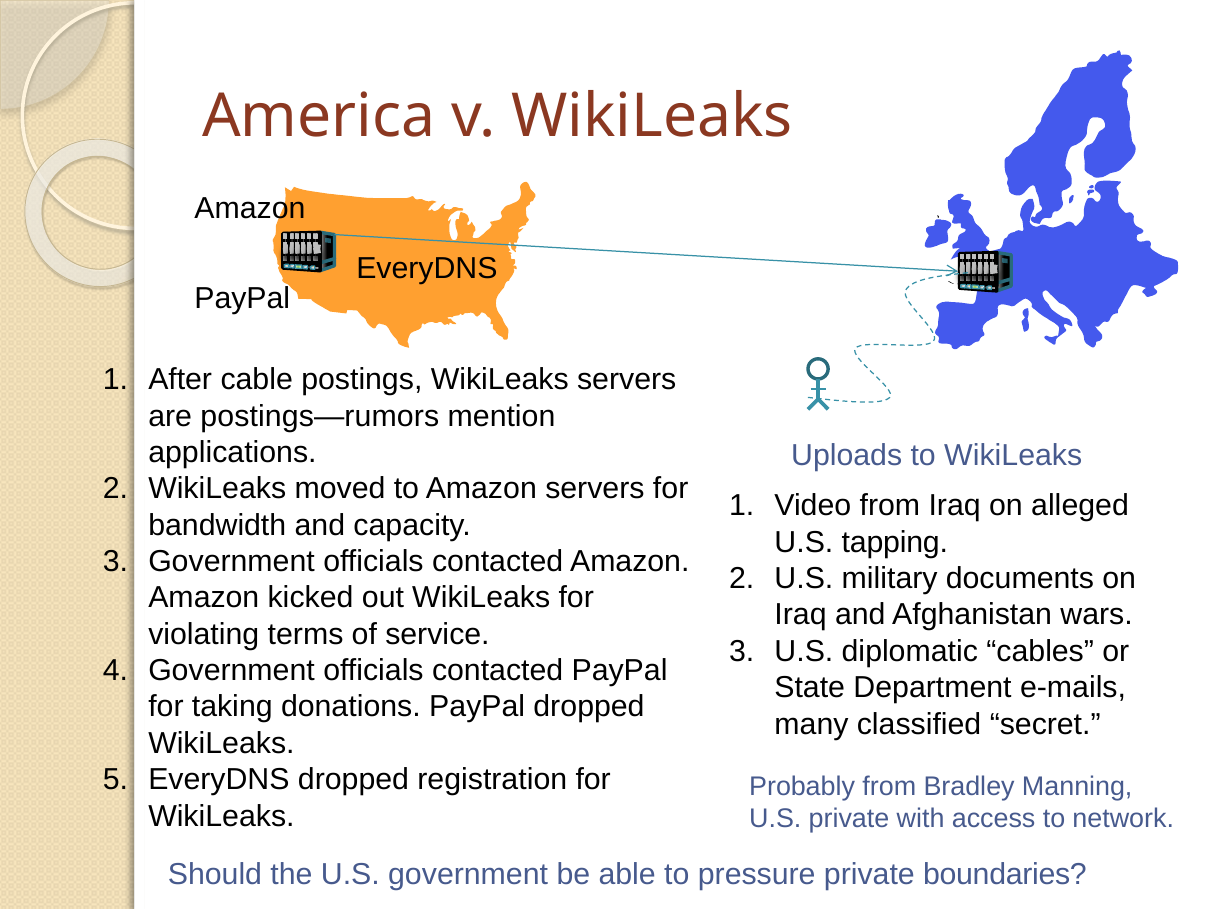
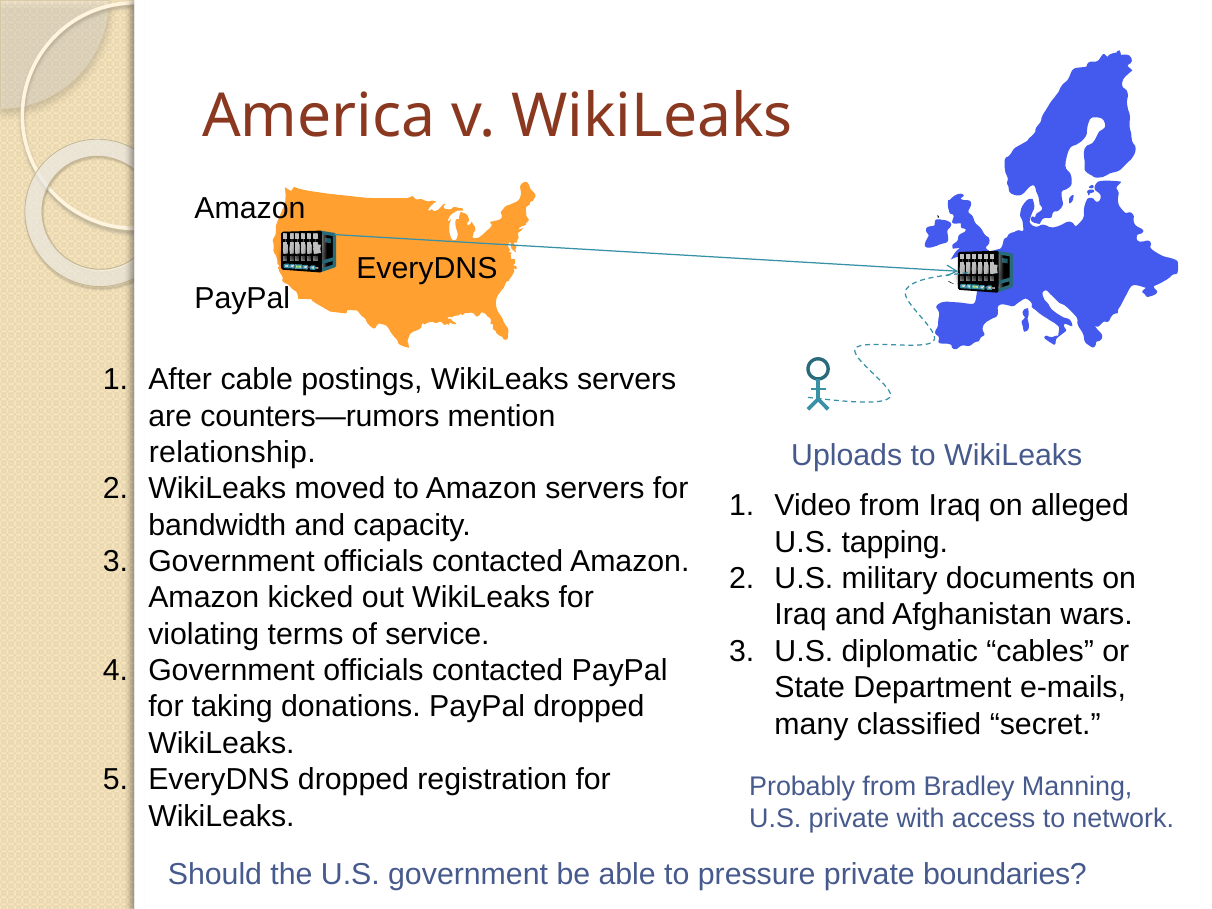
postings—rumors: postings—rumors -> counters—rumors (320, 416)
applications: applications -> relationship (232, 452)
